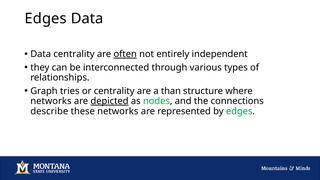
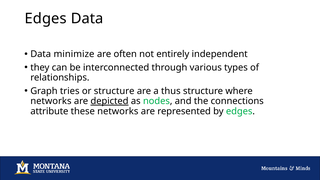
Data centrality: centrality -> minimize (74, 54)
often underline: present -> none (125, 54)
or centrality: centrality -> structure (114, 91)
than: than -> thus (171, 91)
describe: describe -> attribute (49, 111)
